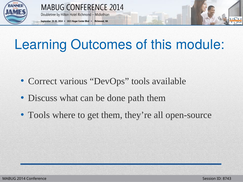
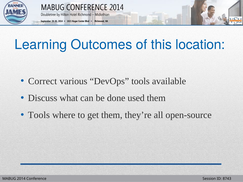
module: module -> location (200, 45)
path: path -> used (136, 98)
